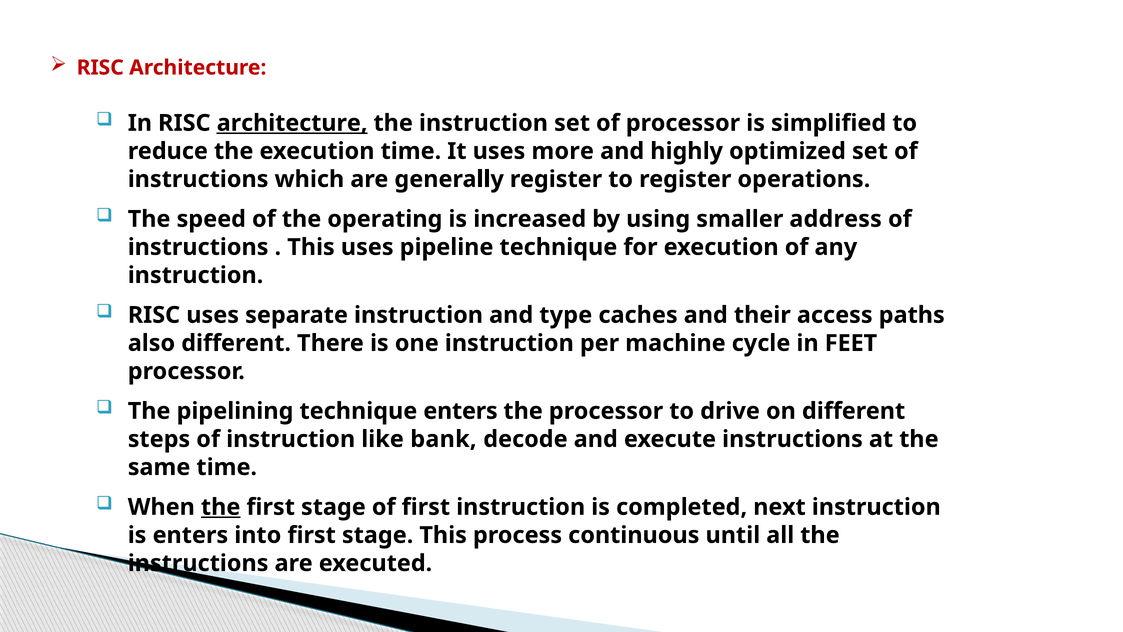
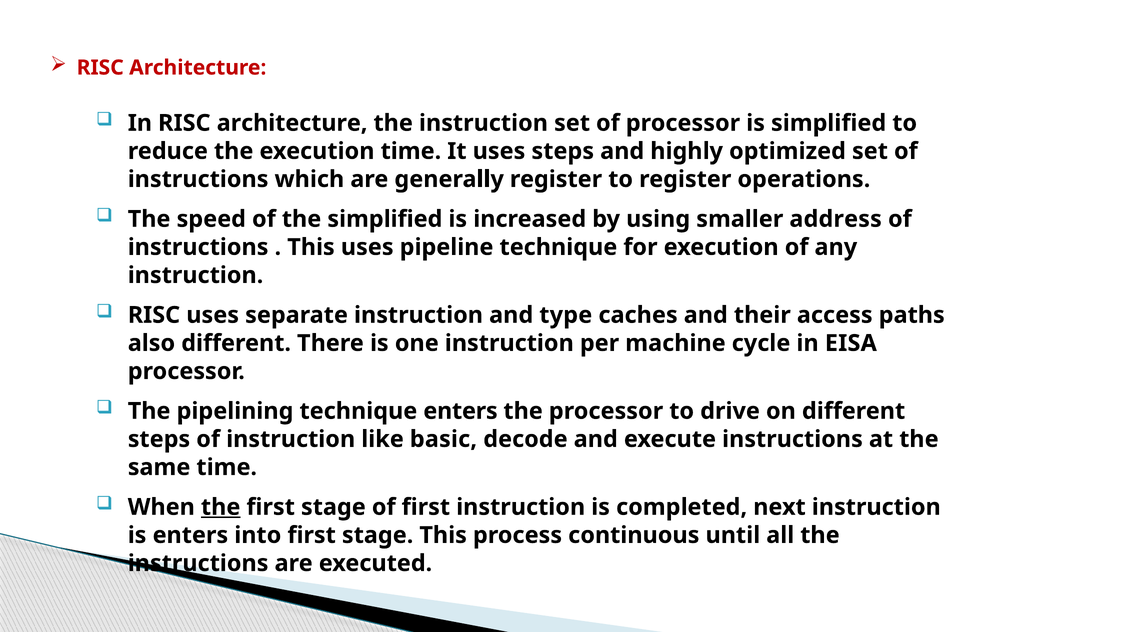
architecture underline: present -> none (292, 123)
uses more: more -> steps (563, 151)
the operating: operating -> simplified (385, 219)
FEET: FEET -> EISA (851, 343)
bank: bank -> basic (443, 439)
